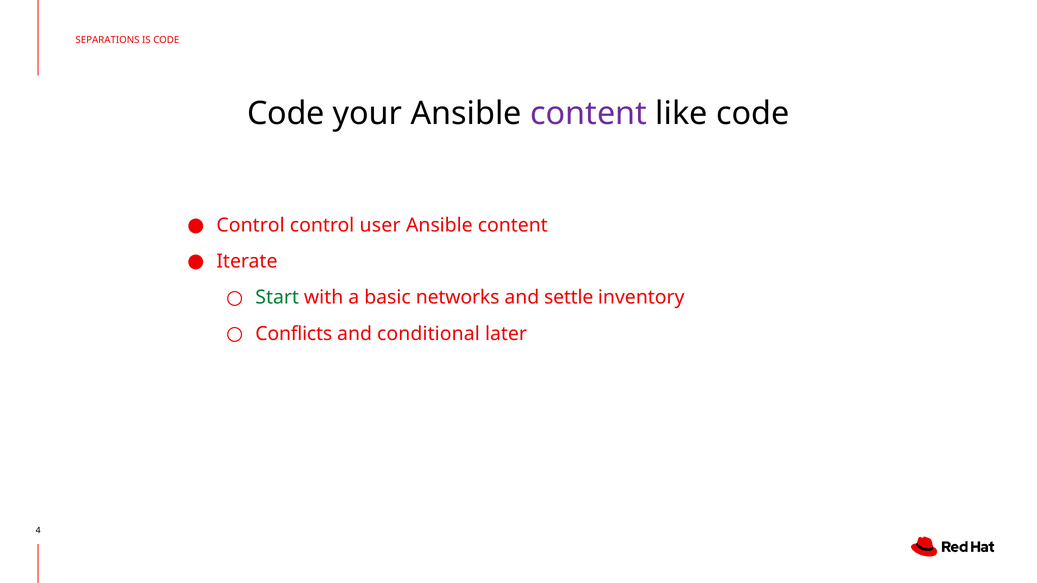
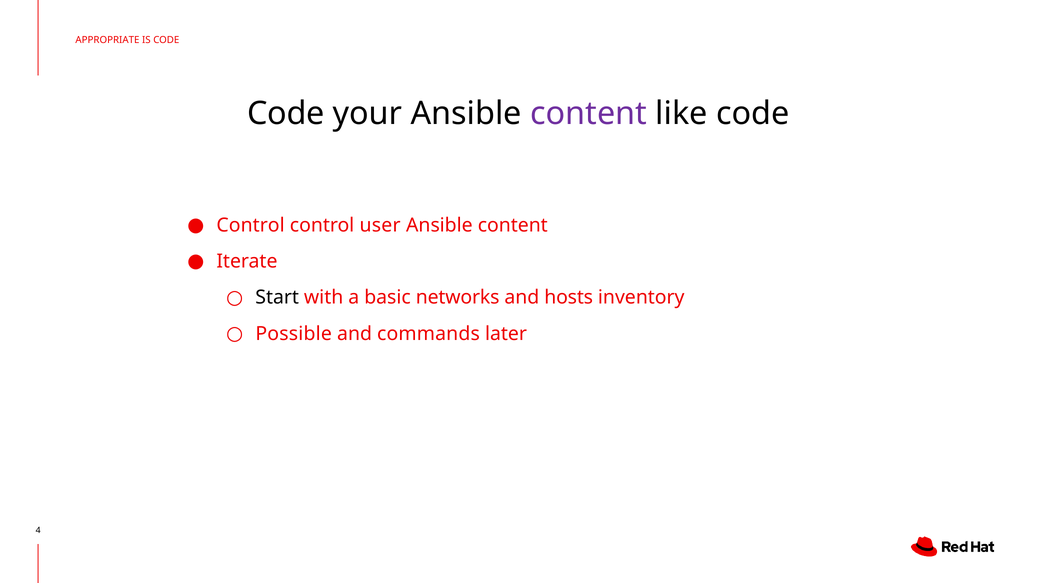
SEPARATIONS: SEPARATIONS -> APPROPRIATE (107, 40)
Start colour: green -> black (277, 298)
settle: settle -> hosts (569, 298)
Conflicts: Conflicts -> Possible (294, 334)
conditional: conditional -> commands (428, 334)
